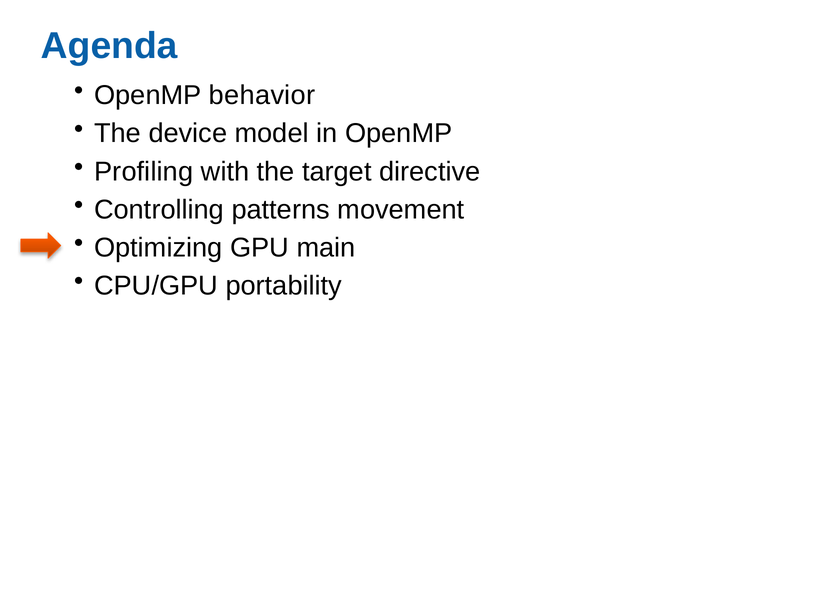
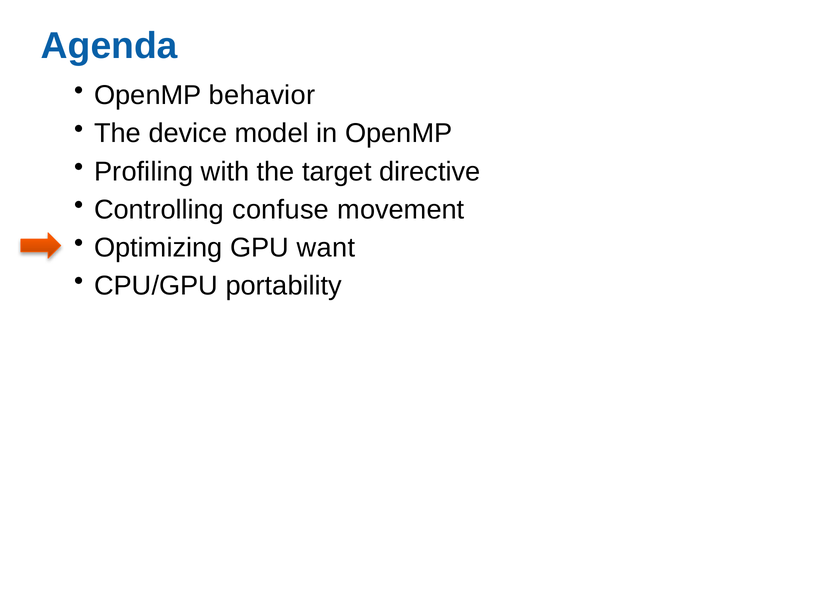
patterns: patterns -> confuse (281, 210)
main: main -> want (326, 248)
